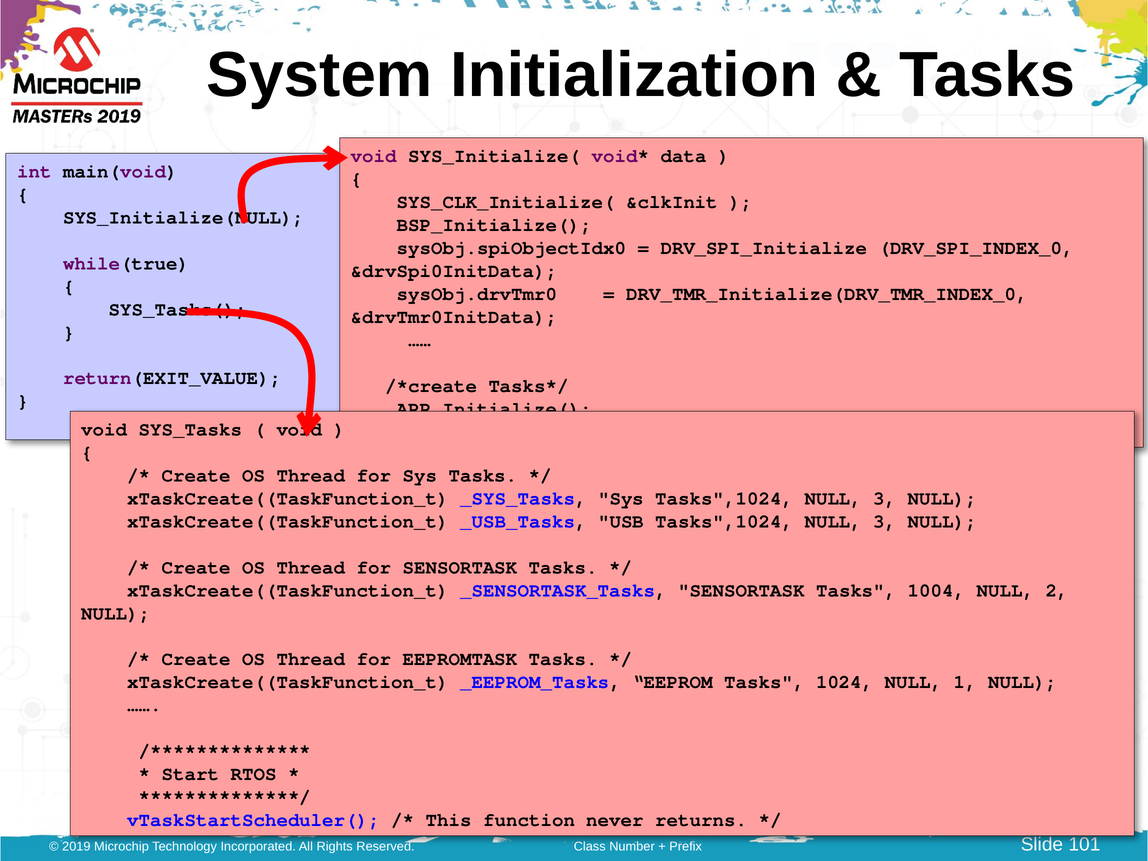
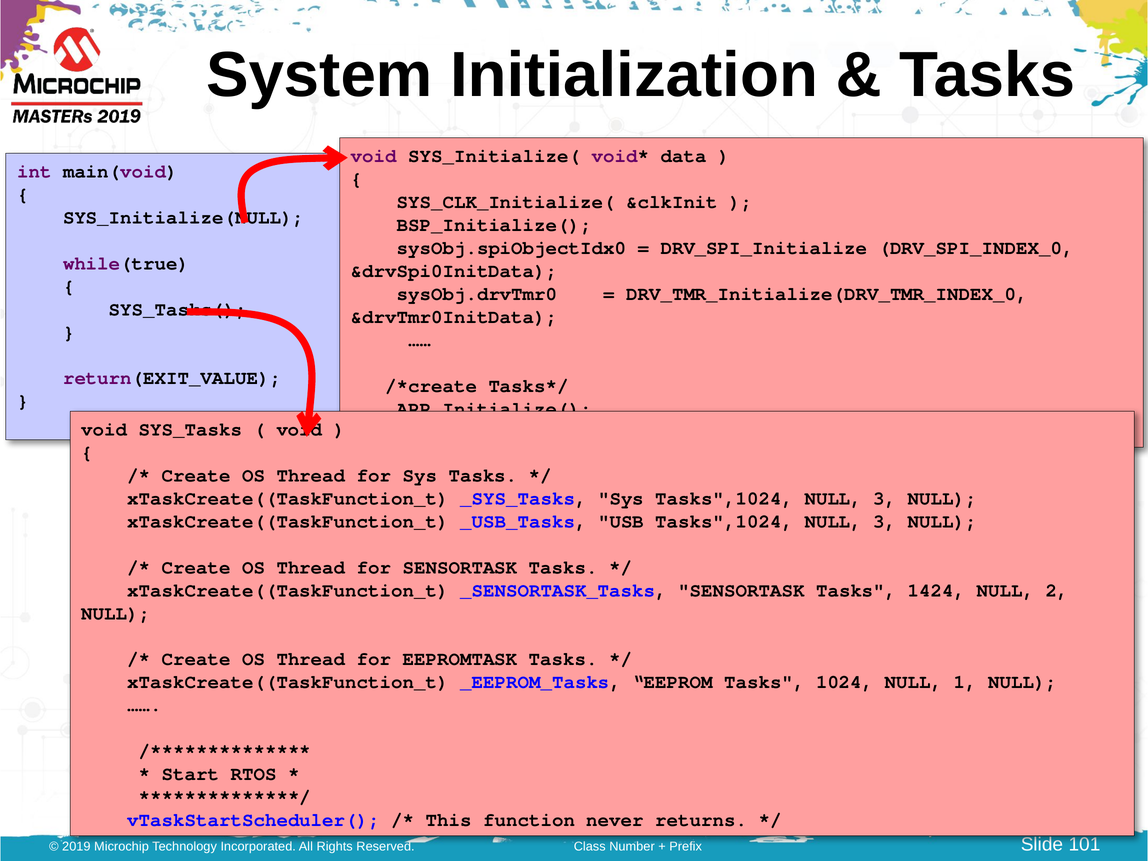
1004: 1004 -> 1424 (937, 590)
